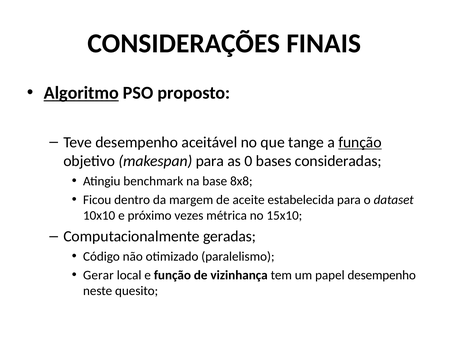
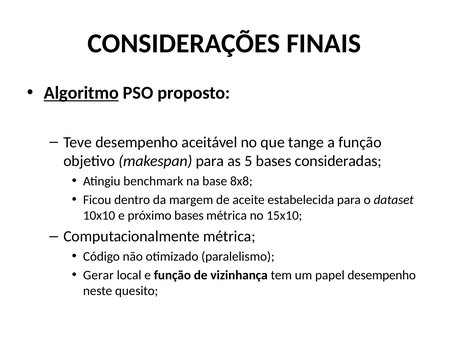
função underline: present -> none (360, 142)
0: 0 -> 5 (248, 161)
próximo vezes: vezes -> bases (189, 215)
Computacionalmente geradas: geradas -> métrica (229, 236)
